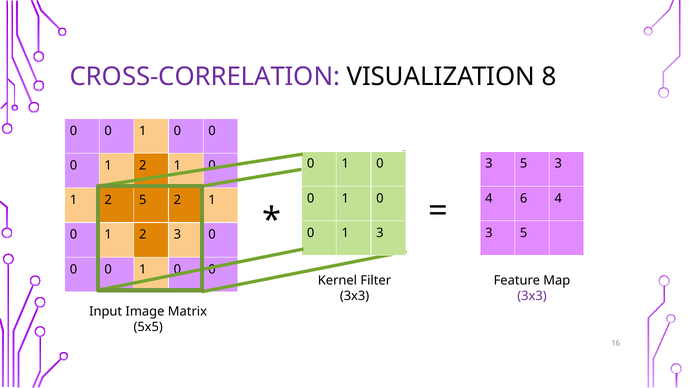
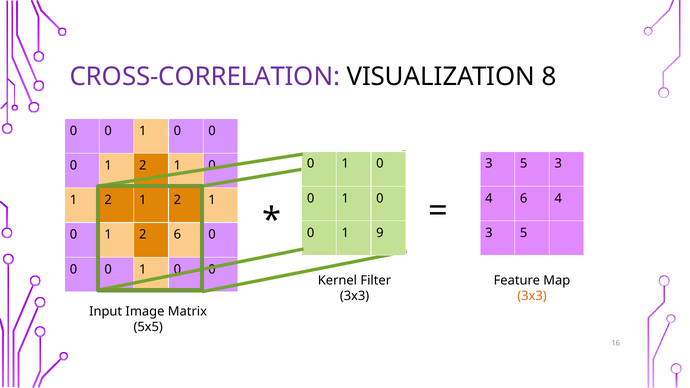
5: 5 -> 1 (143, 200)
1 3: 3 -> 9 (380, 233)
2 3: 3 -> 6 (177, 235)
3x3 colour: purple -> orange (532, 296)
